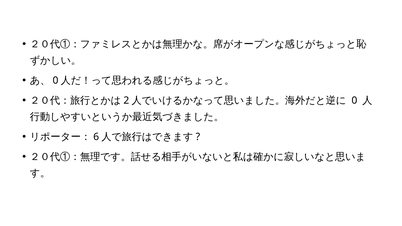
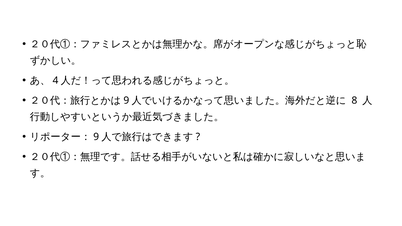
0: 0 -> 4 (55, 81)
2: 2 -> 9 (126, 101)
0: 0 -> 8 (354, 101)
6: 6 -> 9 (96, 137)
